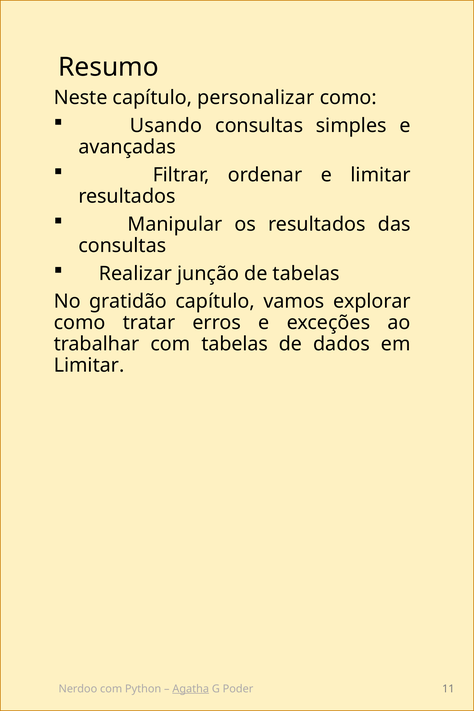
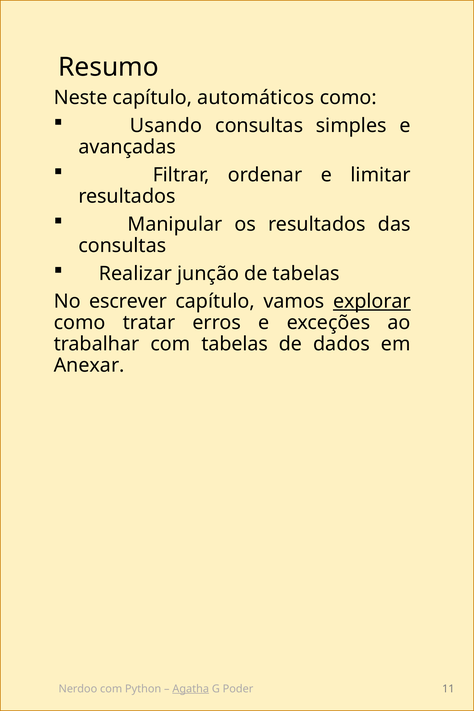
personalizar: personalizar -> automáticos (256, 98)
gratidão: gratidão -> escrever (128, 301)
explorar underline: none -> present (372, 301)
Limitar: Limitar -> Anexar (89, 365)
